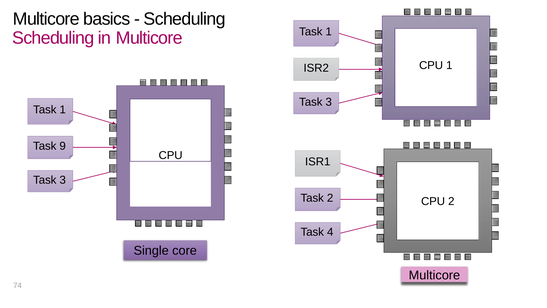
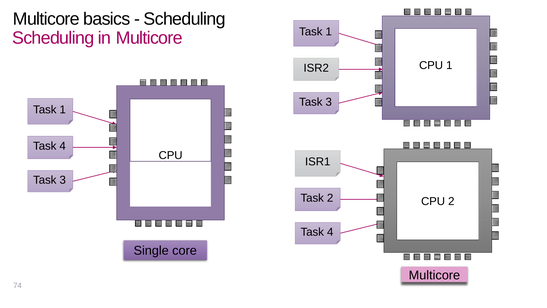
9: 9 -> 4 (63, 146)
